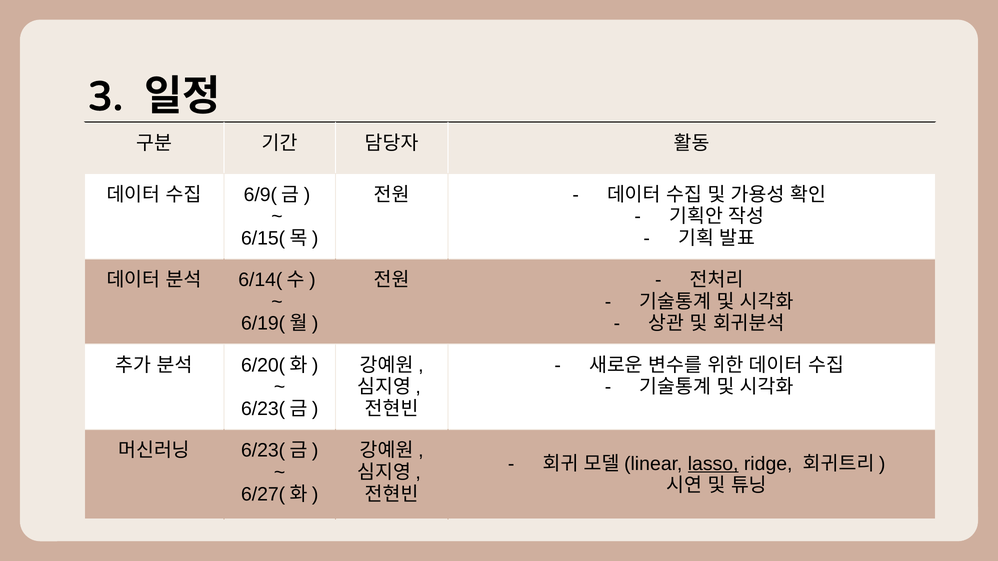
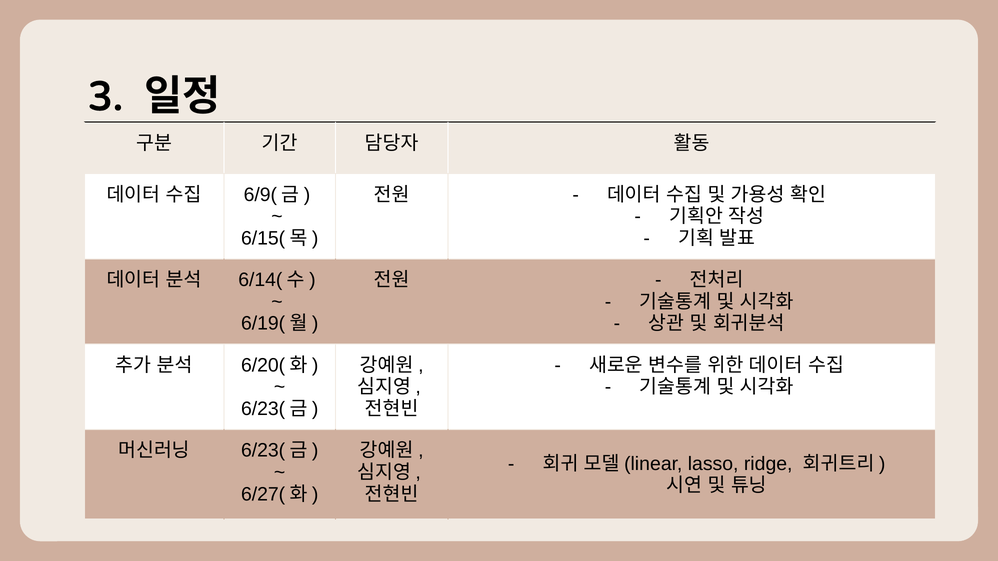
lasso underline: present -> none (713, 464)
